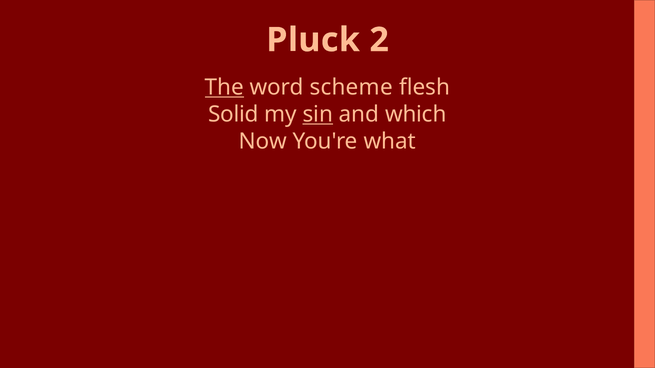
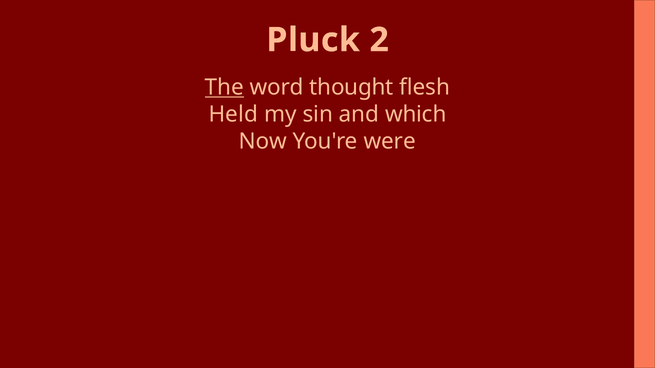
scheme: scheme -> thought (352, 87)
Solid: Solid -> Held (233, 115)
sin underline: present -> none (318, 115)
what: what -> were (390, 142)
